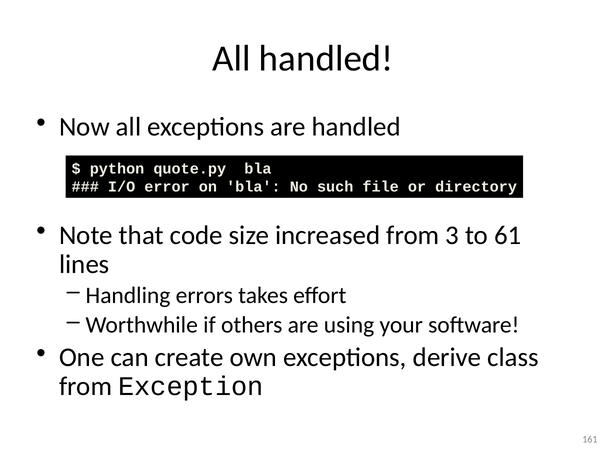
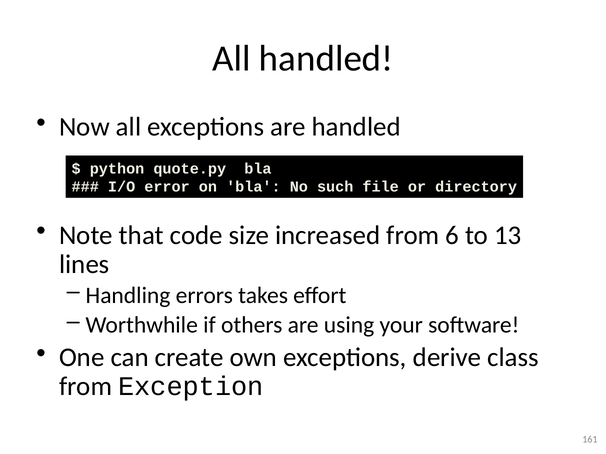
3: 3 -> 6 (452, 235)
61: 61 -> 13 (508, 235)
